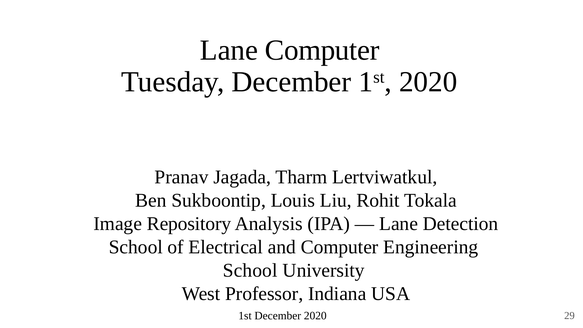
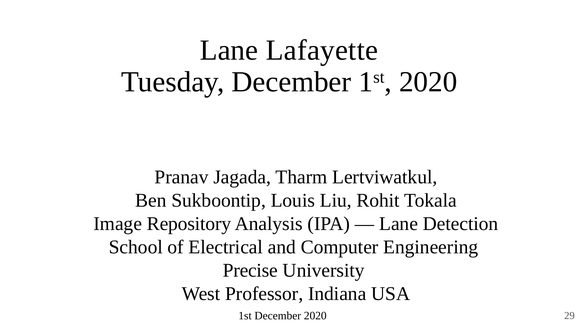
Lane Computer: Computer -> Lafayette (322, 50)
School: School -> Precise (250, 270)
